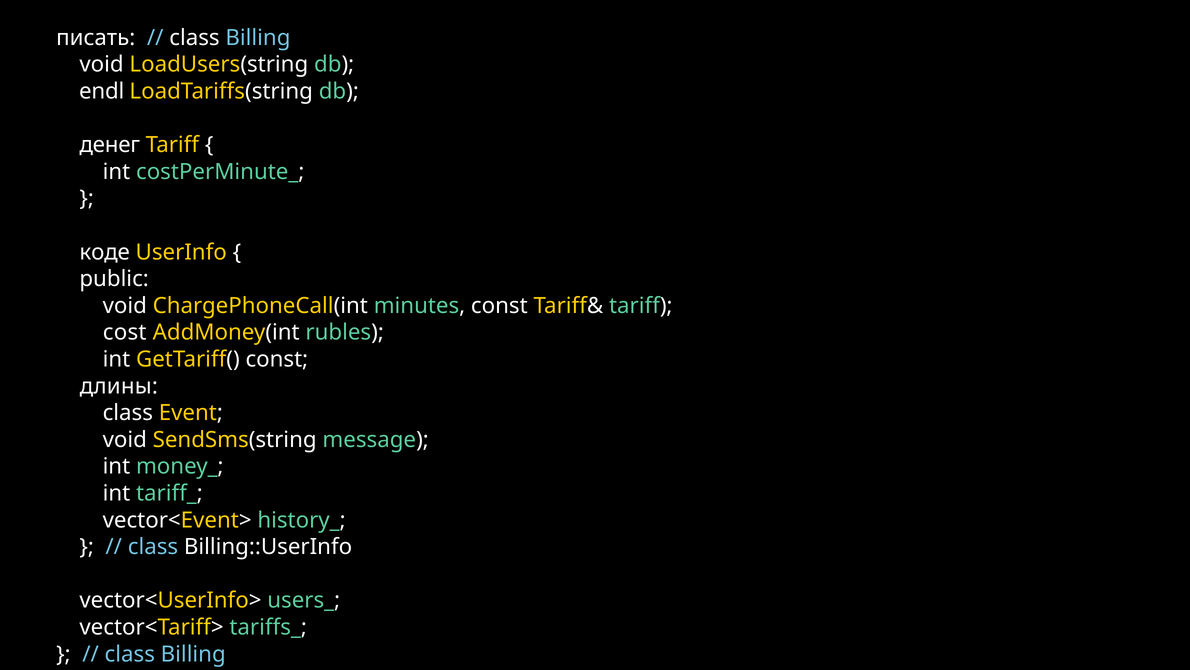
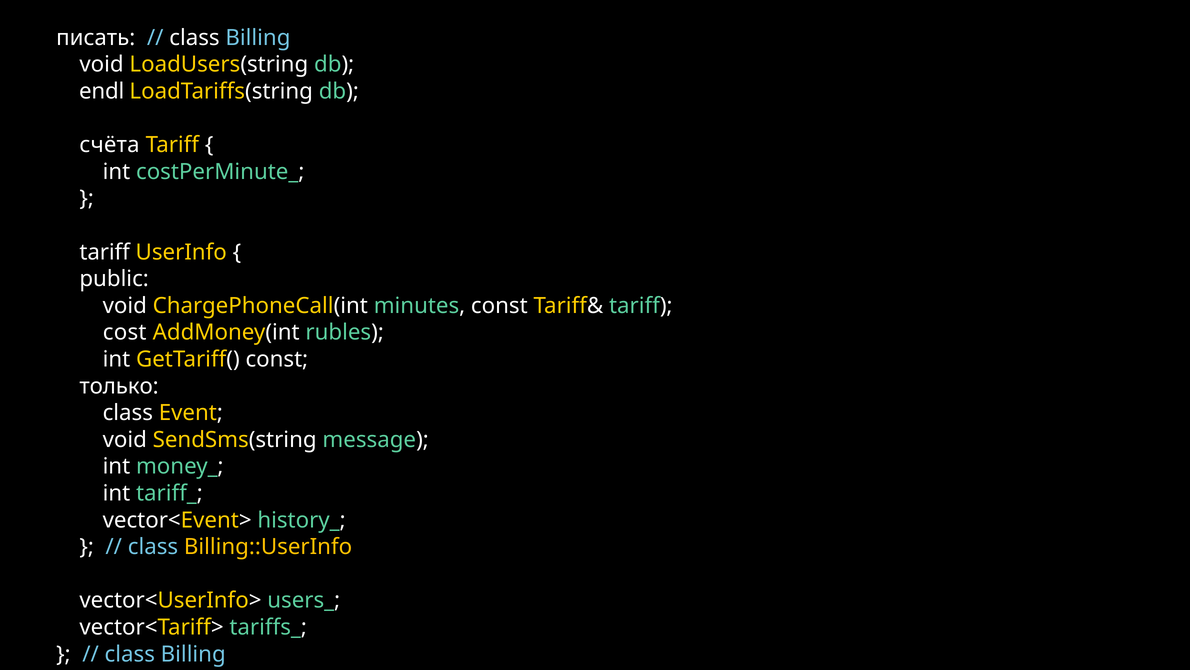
денег: денег -> счёта (110, 145)
коде: коде -> tariff (105, 252)
длины: длины -> только (119, 386)
Billing::UserInfo colour: white -> yellow (268, 547)
